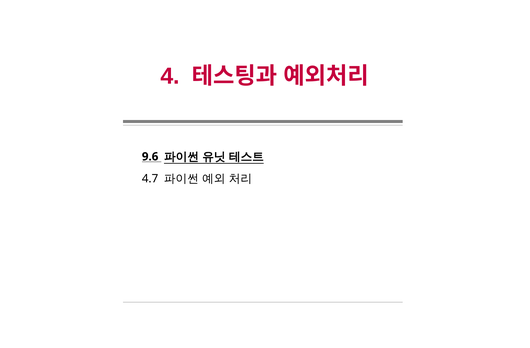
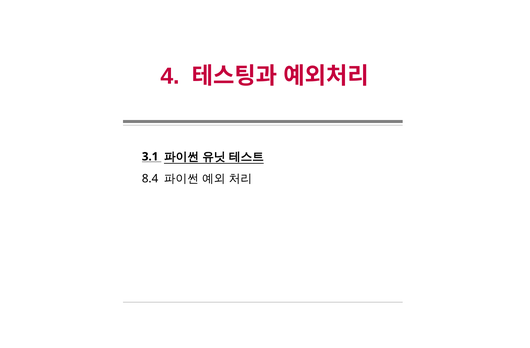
9.6: 9.6 -> 3.1 (150, 157)
4.7: 4.7 -> 8.4 (150, 179)
